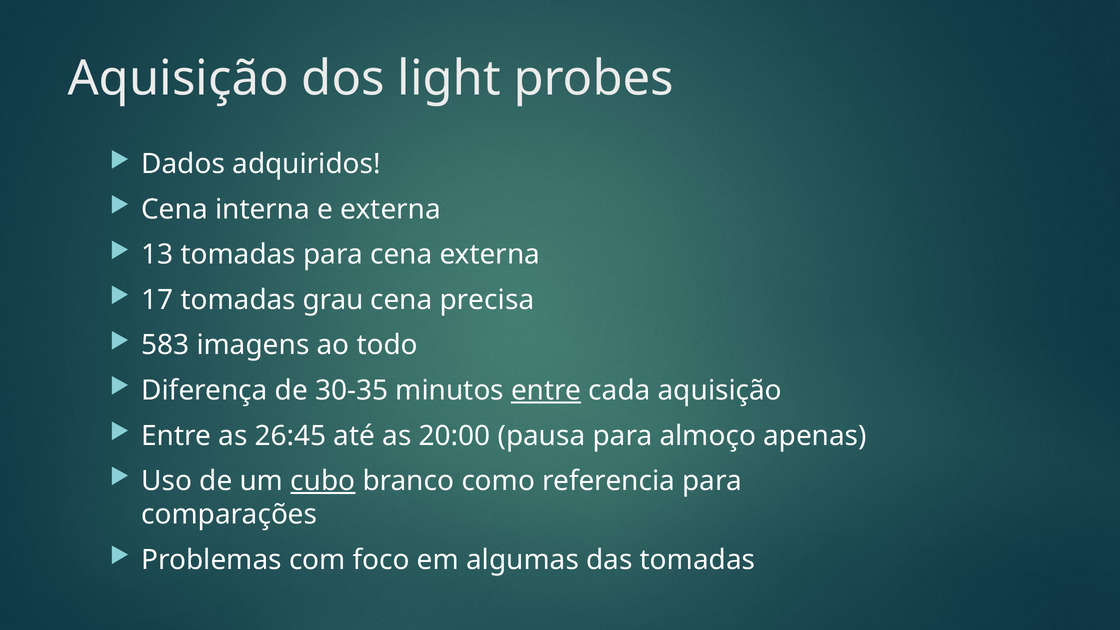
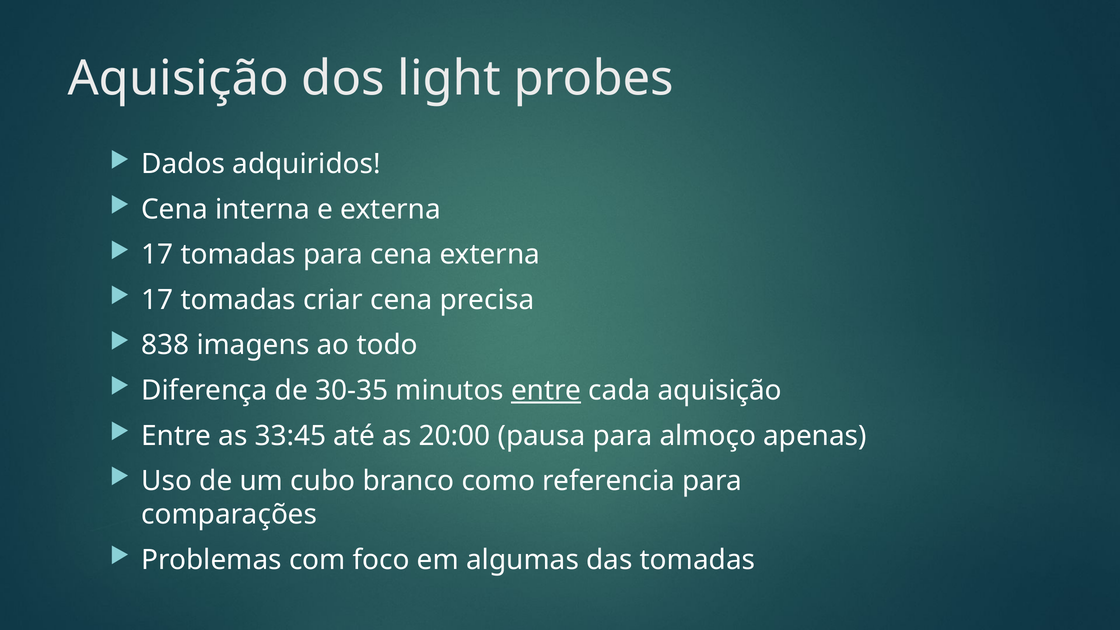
13: 13 -> 17 (157, 255)
grau: grau -> criar (333, 300)
583: 583 -> 838 (165, 345)
26:45: 26:45 -> 33:45 (291, 436)
cubo underline: present -> none (323, 481)
